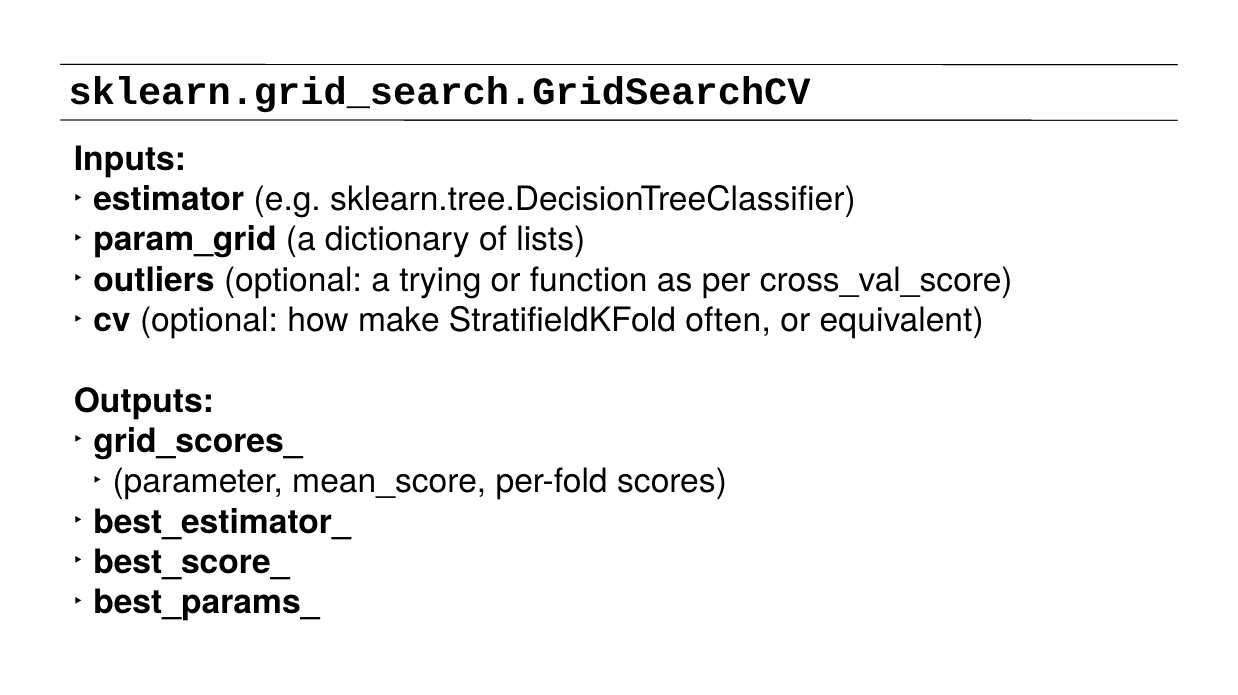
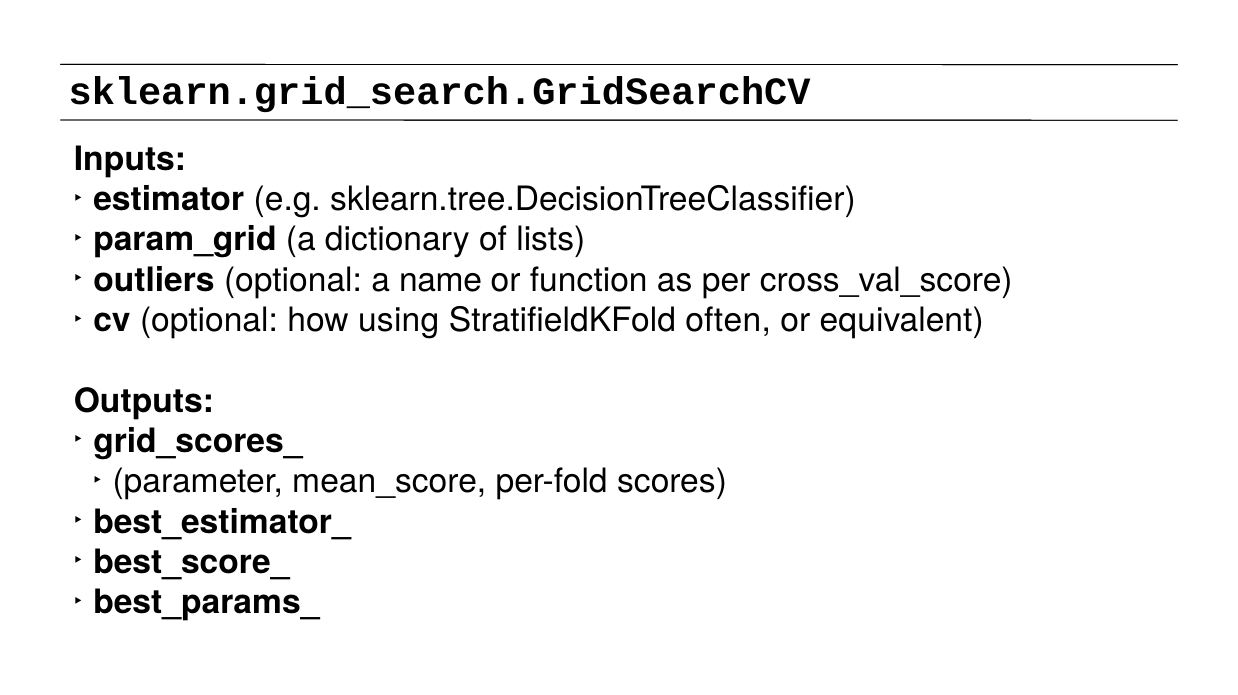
trying: trying -> name (441, 280)
make: make -> using (399, 320)
